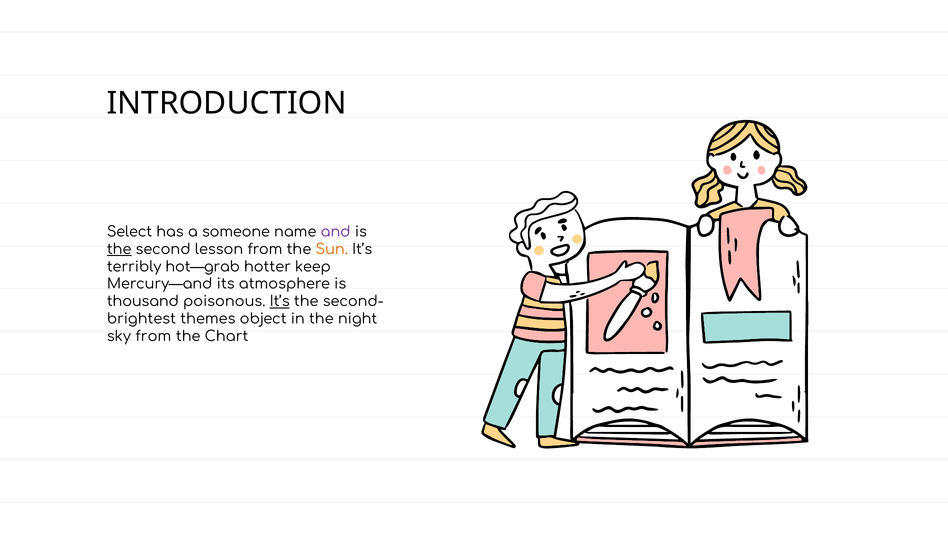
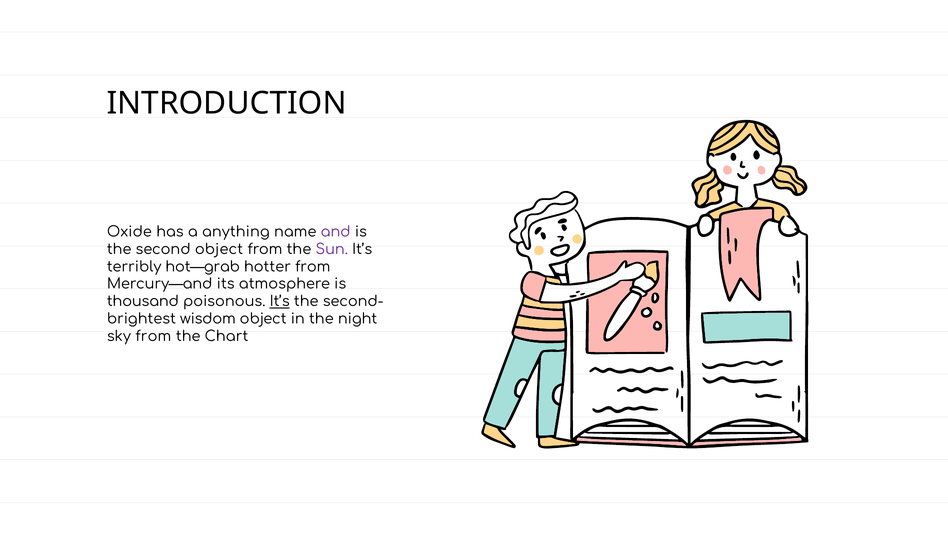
Select: Select -> Oxide (129, 232)
someone: someone -> anything (236, 232)
the underline: present -> none (119, 250)
second lesson: lesson -> object (219, 250)
Sun colour: orange -> purple (332, 250)
hotter keep: keep -> from (313, 267)
themes: themes -> wisdom (208, 319)
